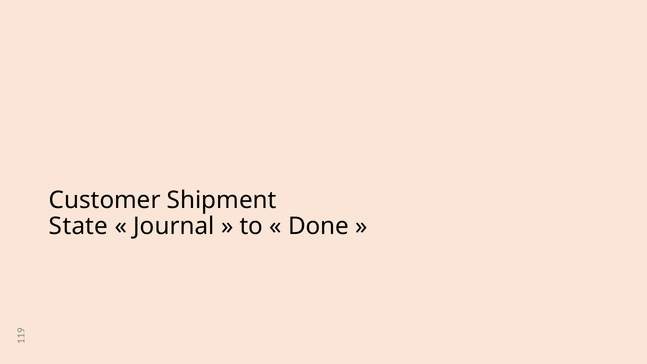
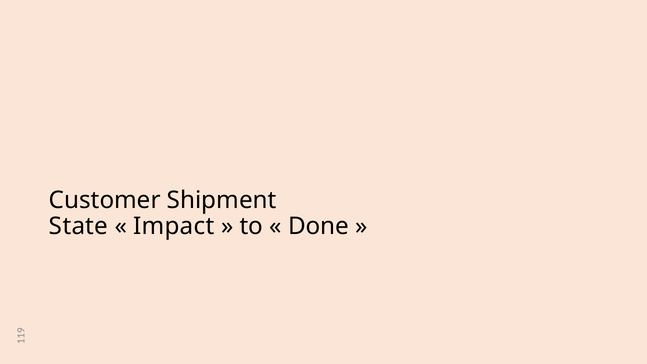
Journal: Journal -> Impact (174, 226)
